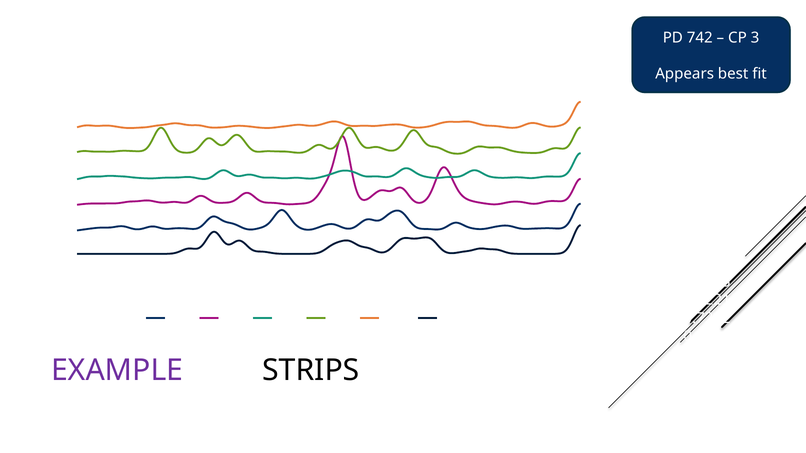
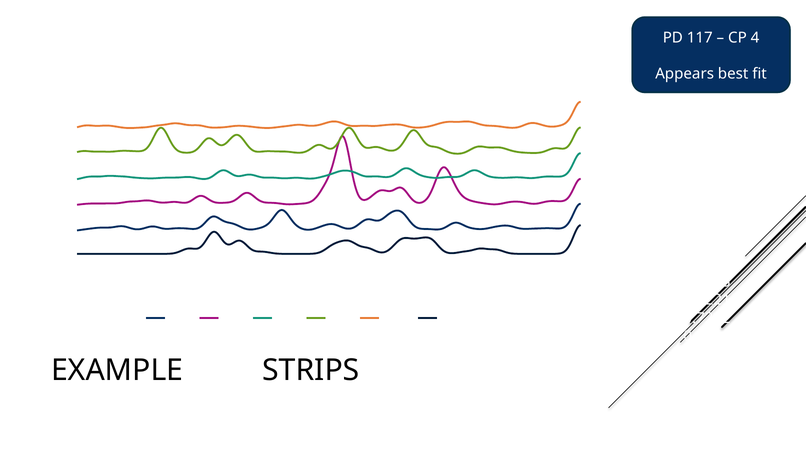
742: 742 -> 117 (700, 38)
3: 3 -> 4 (755, 38)
EXAMPLE colour: purple -> black (117, 371)
